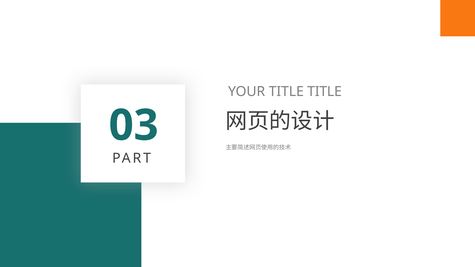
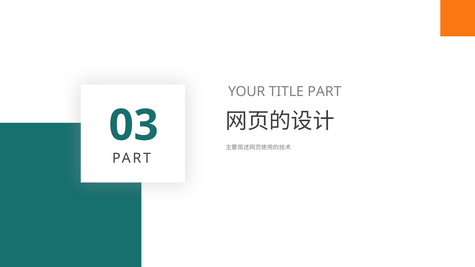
TITLE TITLE: TITLE -> PART (324, 92)
